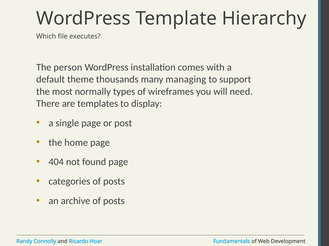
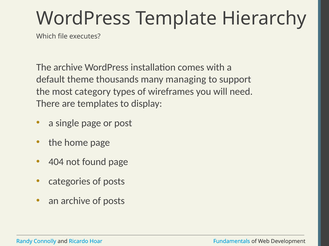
The person: person -> archive (68, 68)
normally: normally -> category (93, 92)
